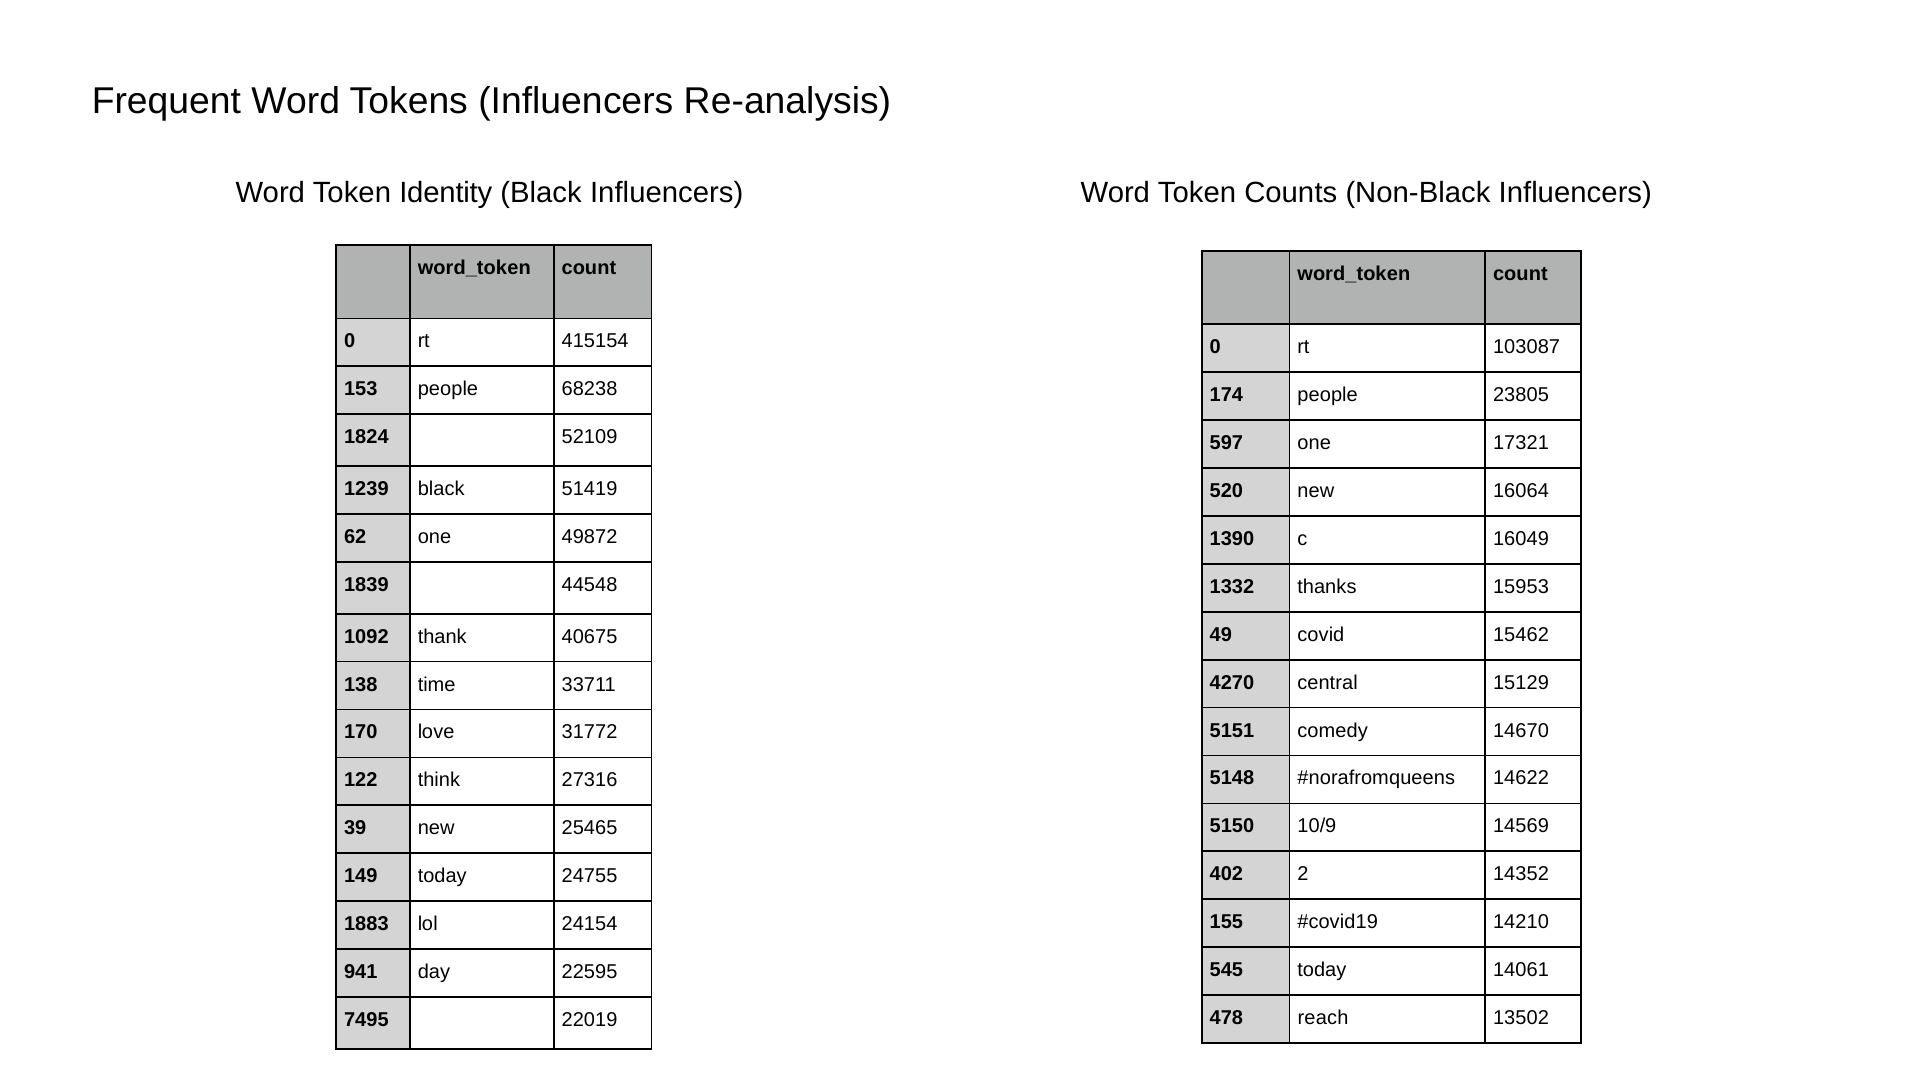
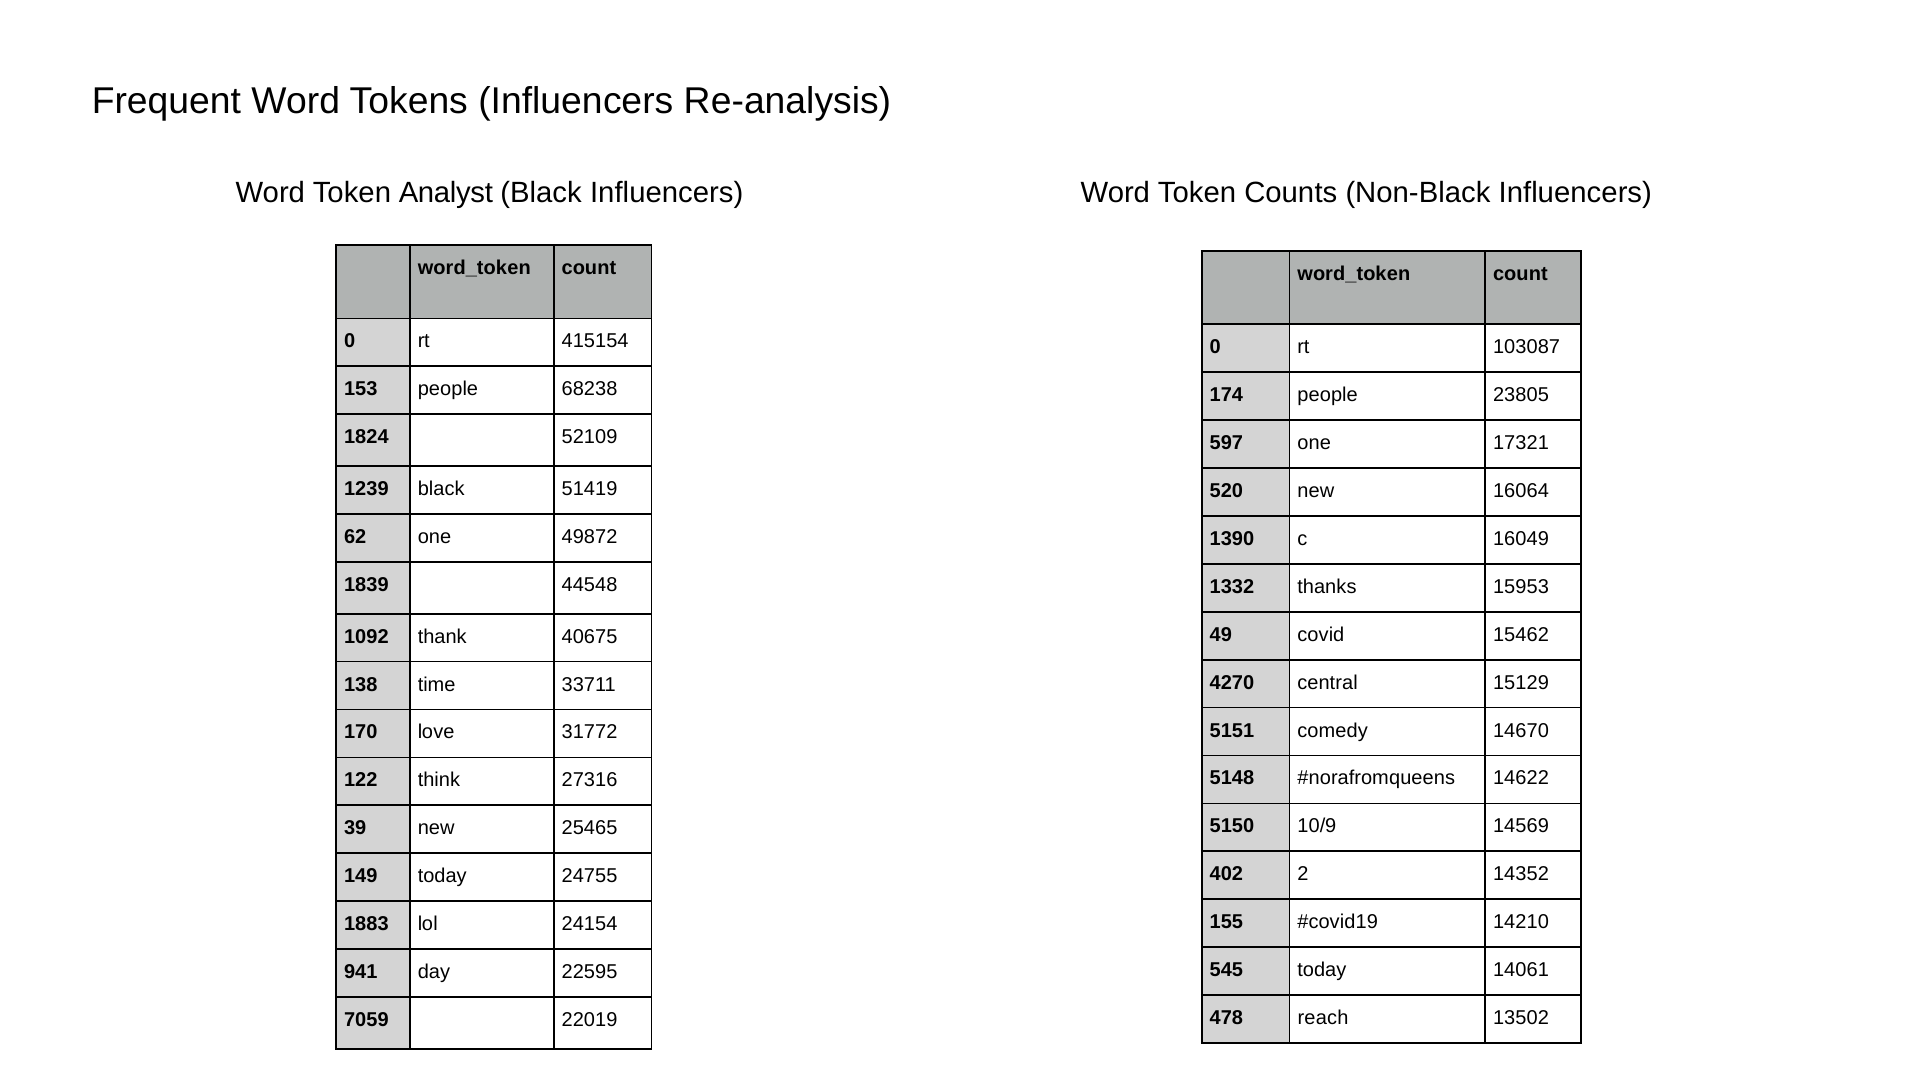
Identity: Identity -> Analyst (446, 193)
7495: 7495 -> 7059 (366, 1020)
